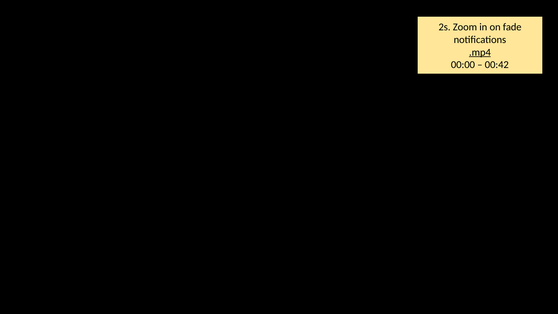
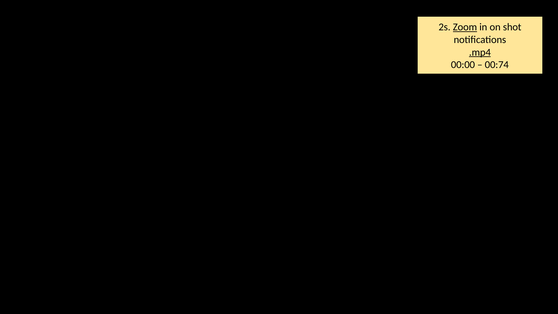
Zoom underline: none -> present (465, 27)
fade: fade -> shot (512, 27)
00:42: 00:42 -> 00:74 (497, 65)
